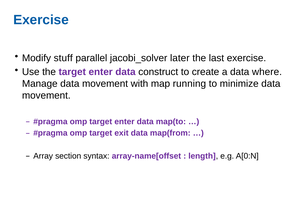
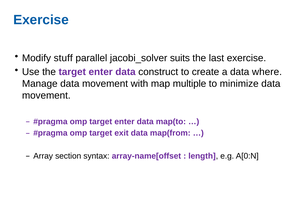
later: later -> suits (180, 58)
running: running -> multiple (189, 84)
